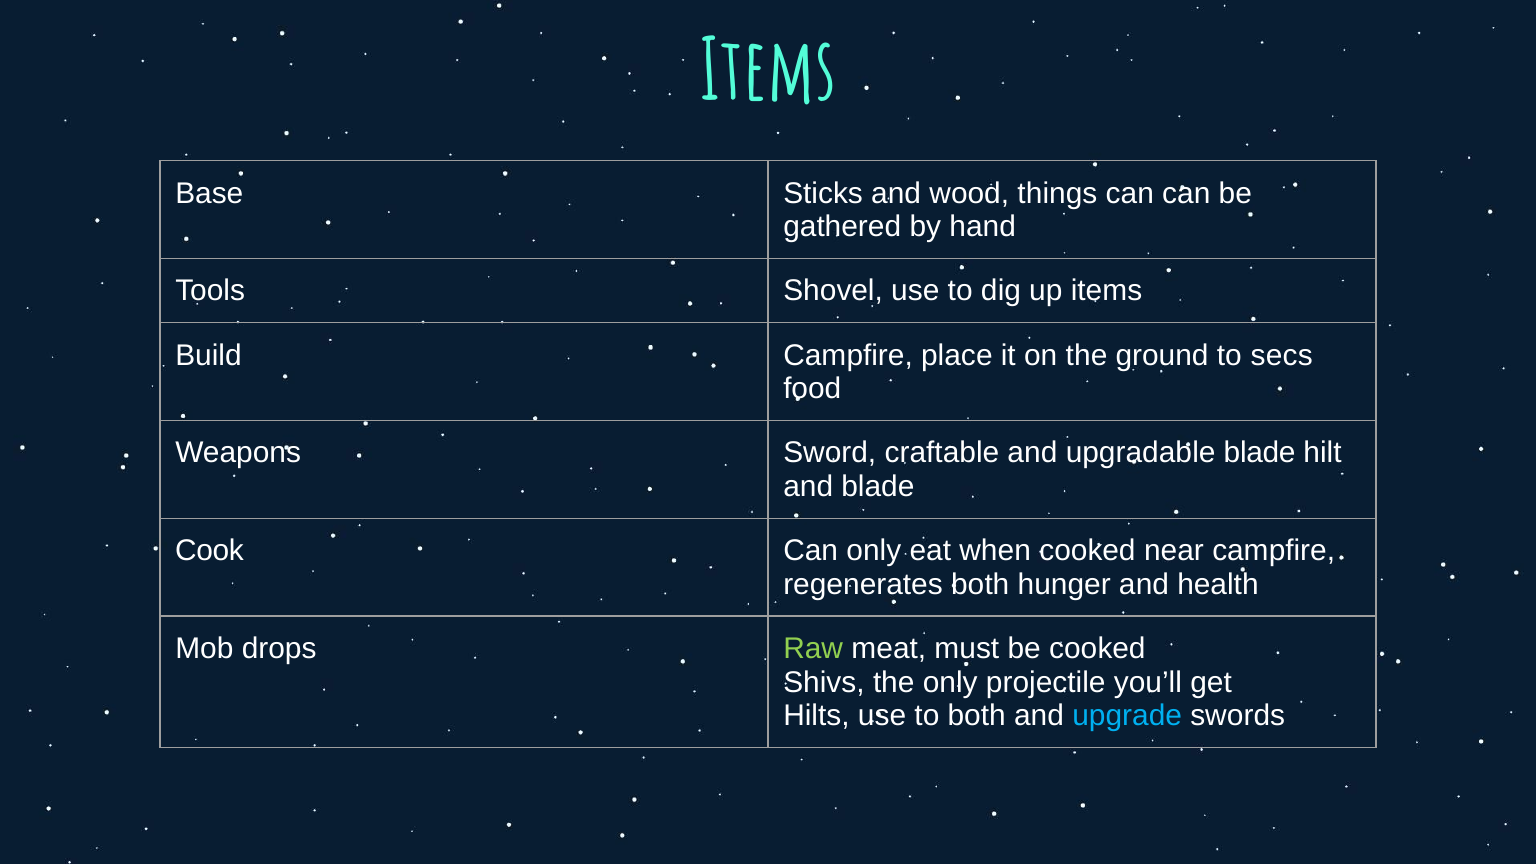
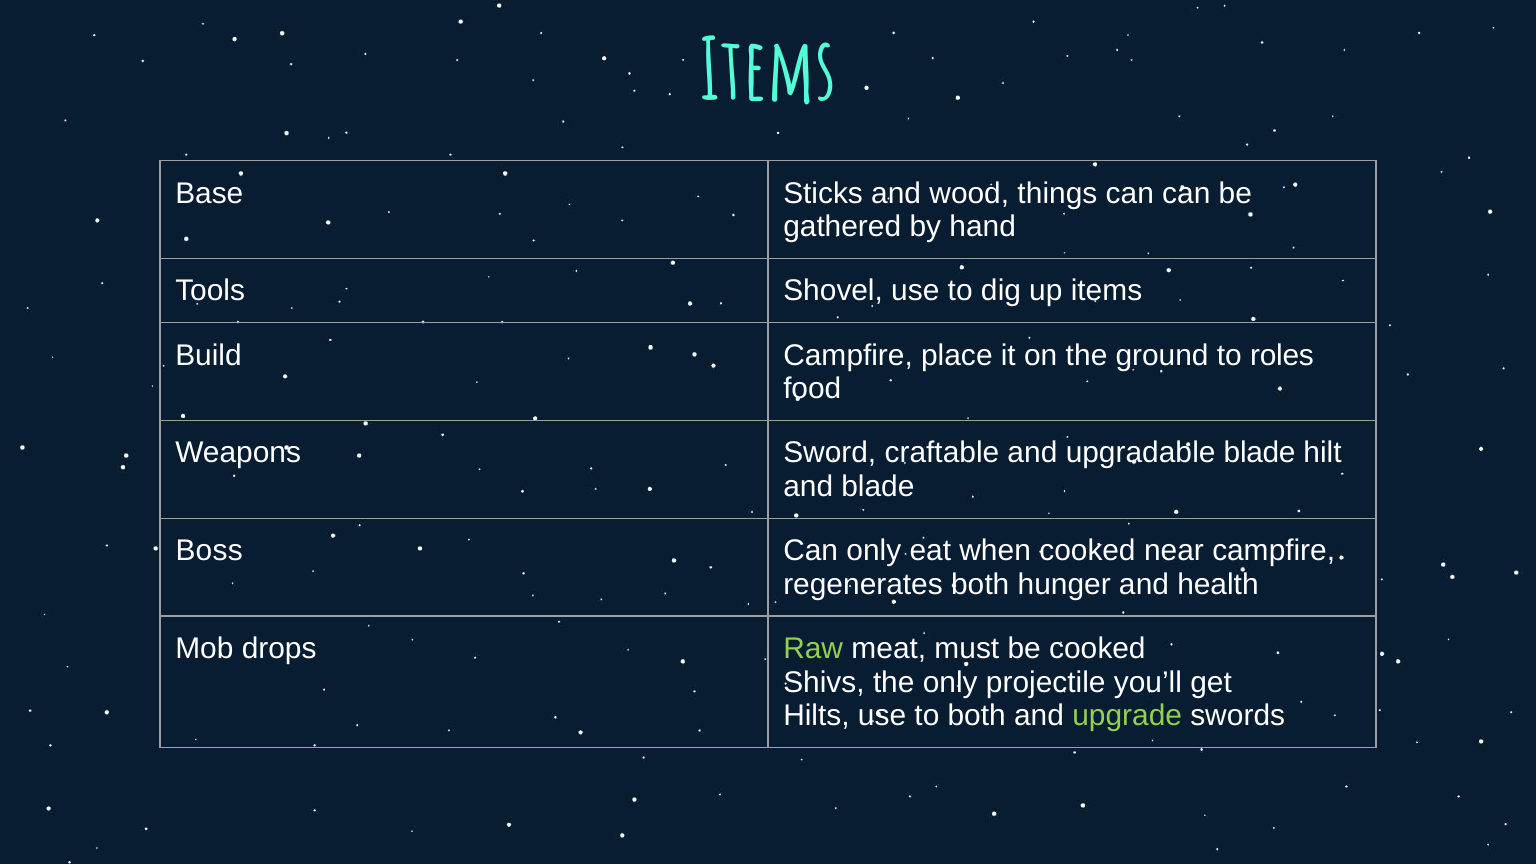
secs: secs -> roles (1282, 355)
Cook: Cook -> Boss (209, 551)
upgrade colour: light blue -> light green (1127, 716)
